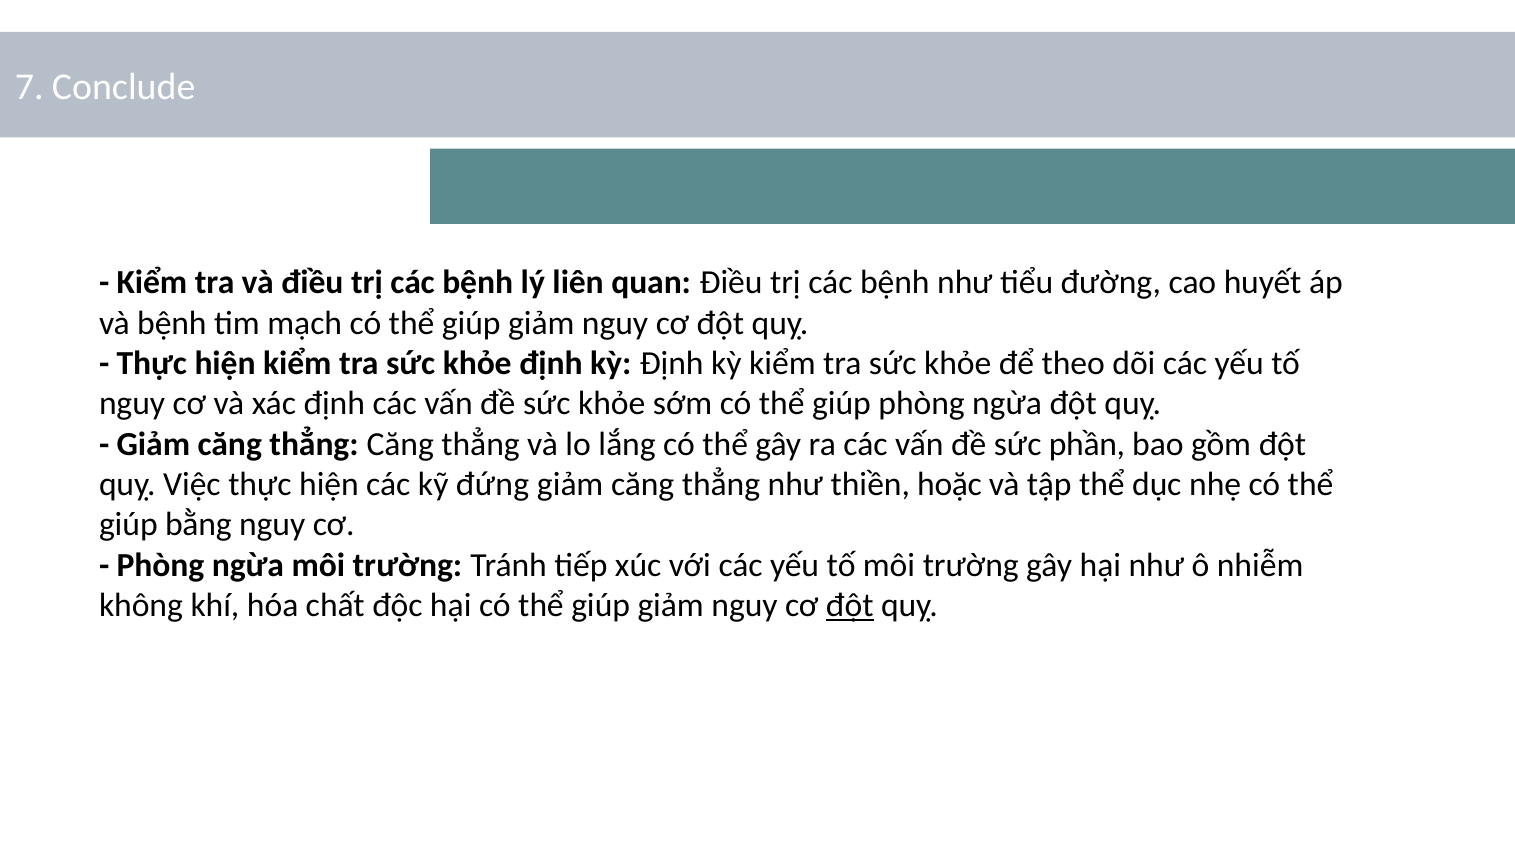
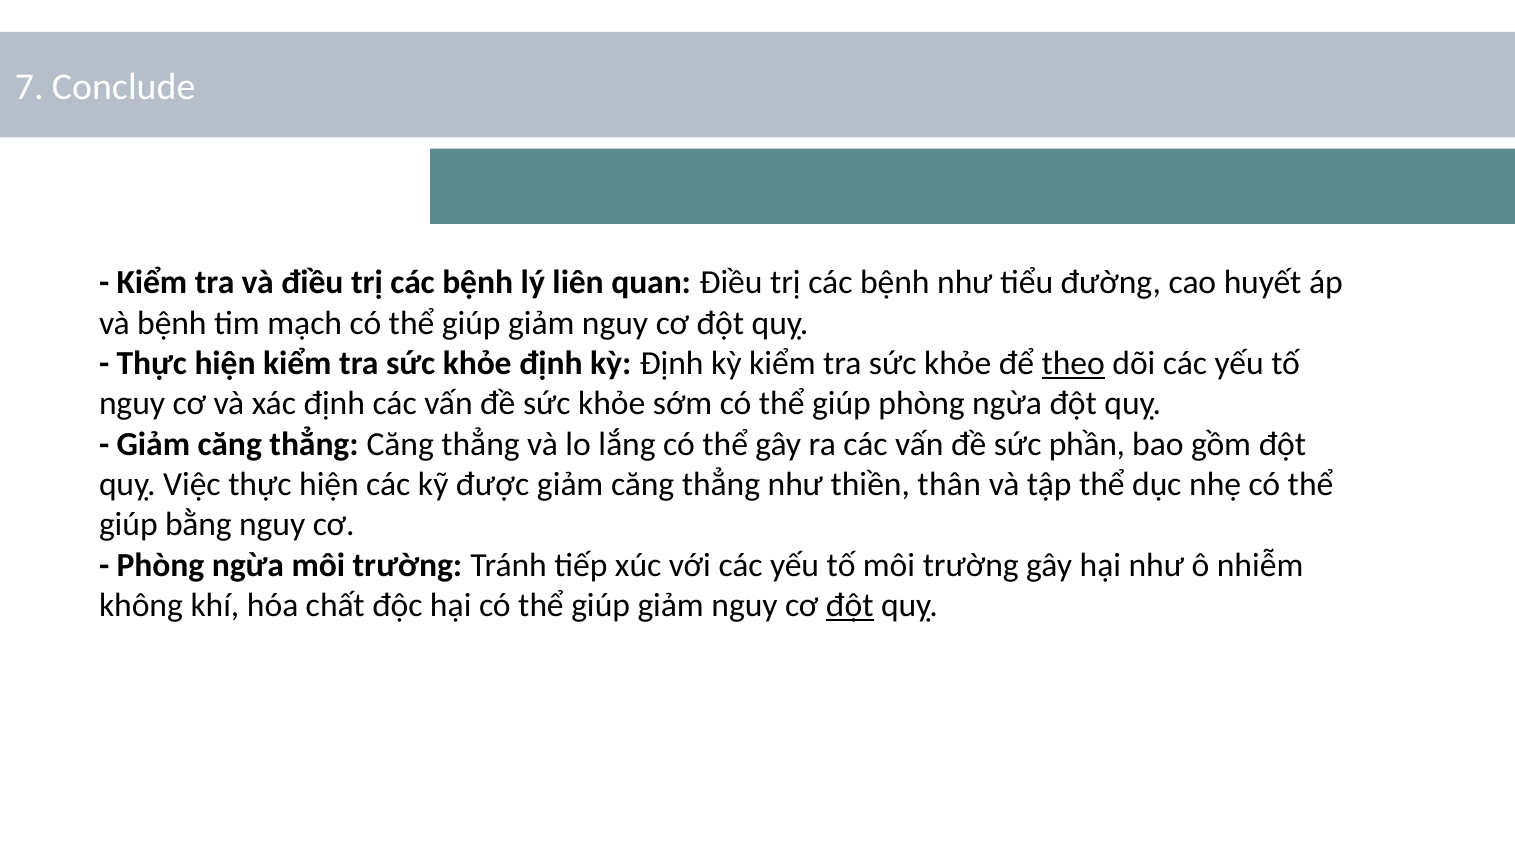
theo underline: none -> present (1073, 364)
đứng: đứng -> được (493, 485)
hoặc: hoặc -> thân (949, 485)
